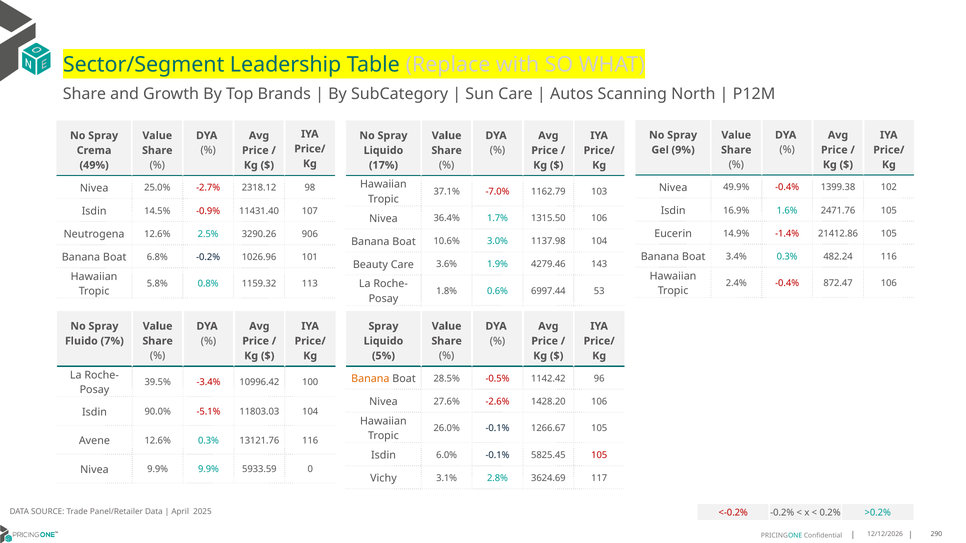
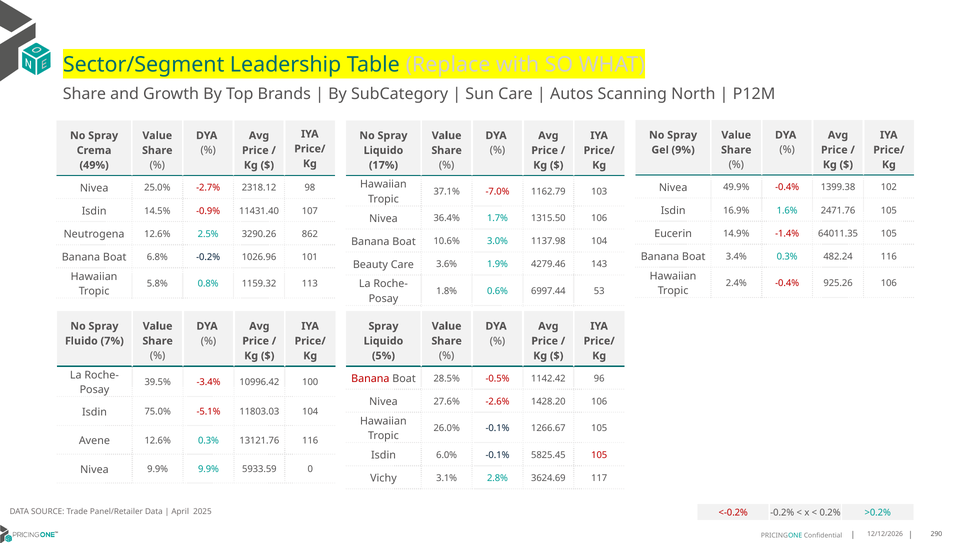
21412.86: 21412.86 -> 64011.35 (838, 234)
906: 906 -> 862 (310, 234)
872.47: 872.47 -> 925.26 (838, 283)
Banana colour: orange -> red (370, 379)
90.0%: 90.0% -> 75.0% (158, 412)
